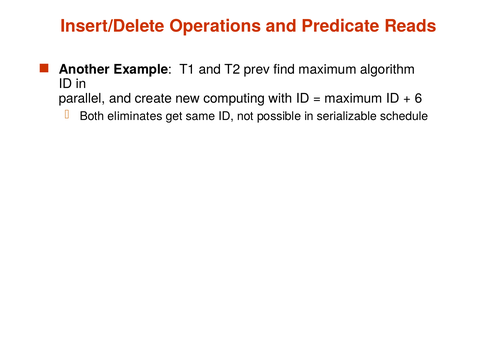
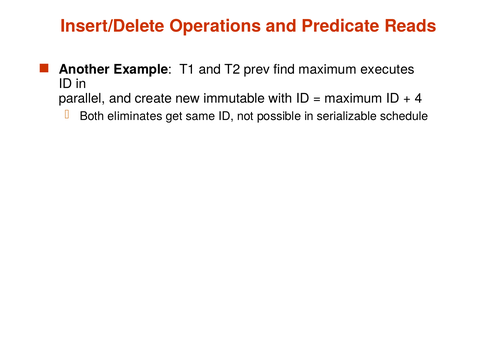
algorithm: algorithm -> executes (388, 70)
computing: computing -> immutable (234, 98)
6: 6 -> 4 (418, 98)
